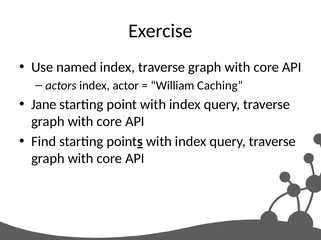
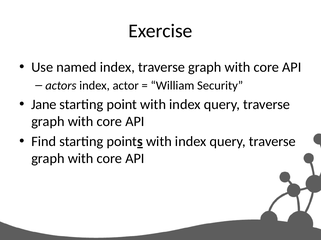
Caching: Caching -> Security (220, 86)
